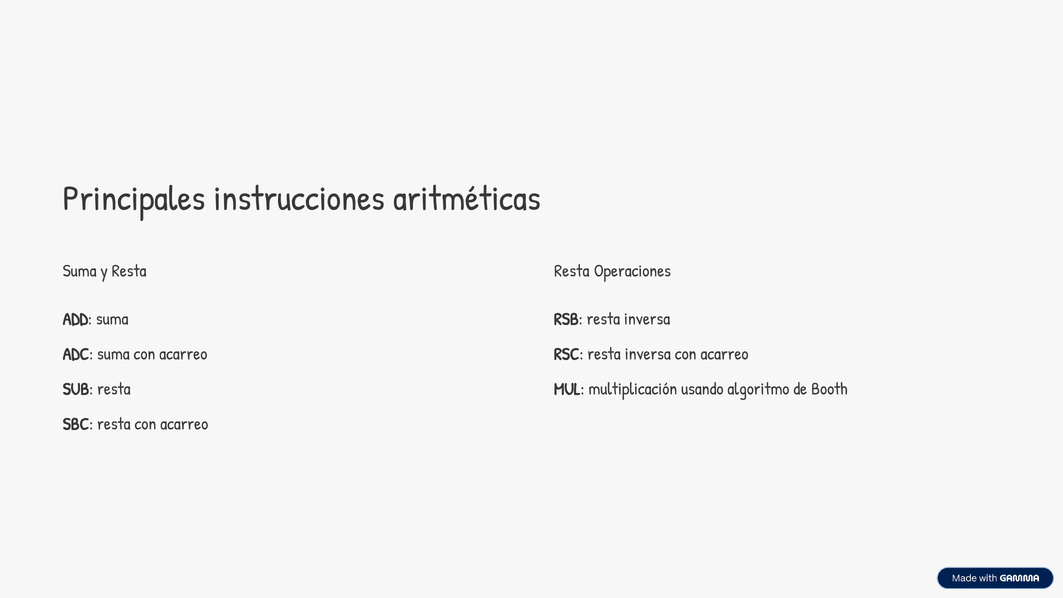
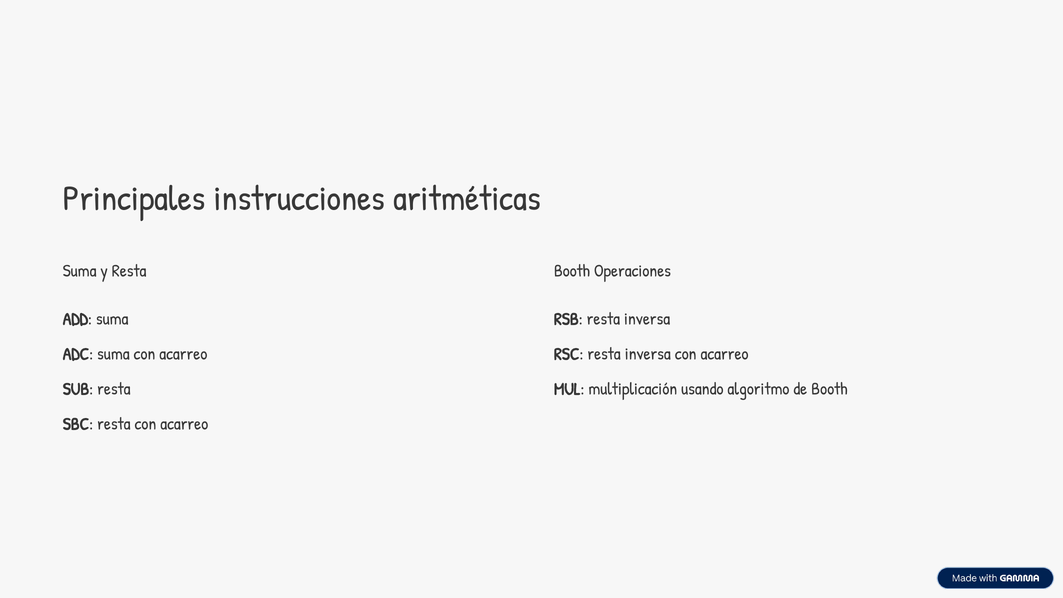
Resta: Resta -> Booth (572, 271)
